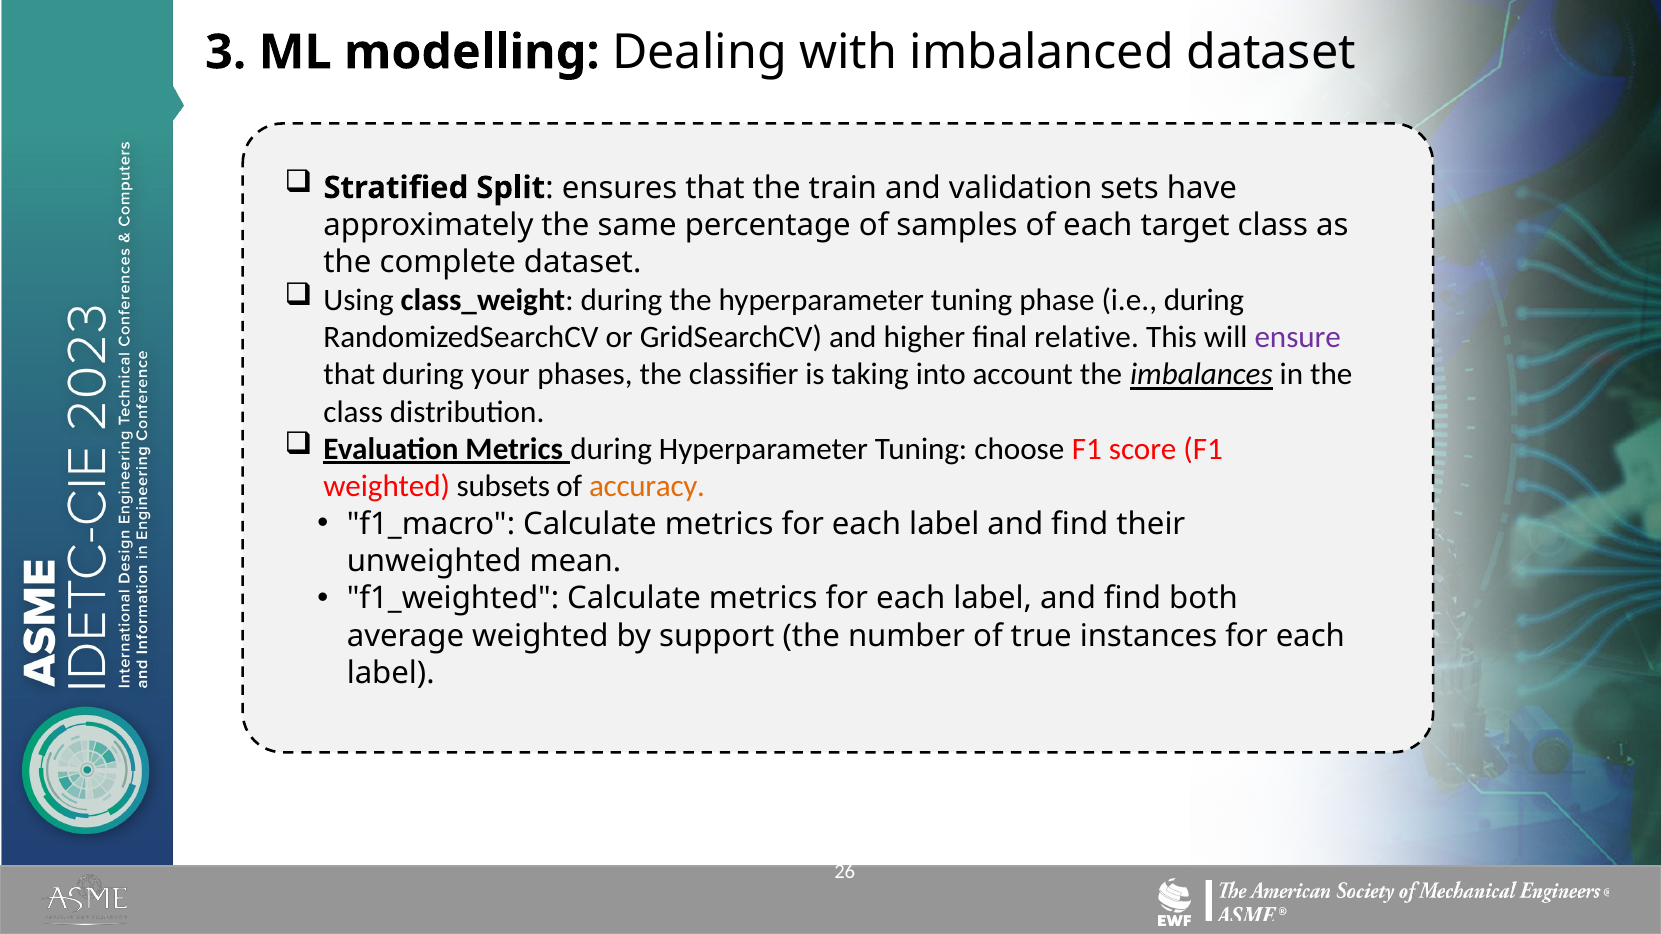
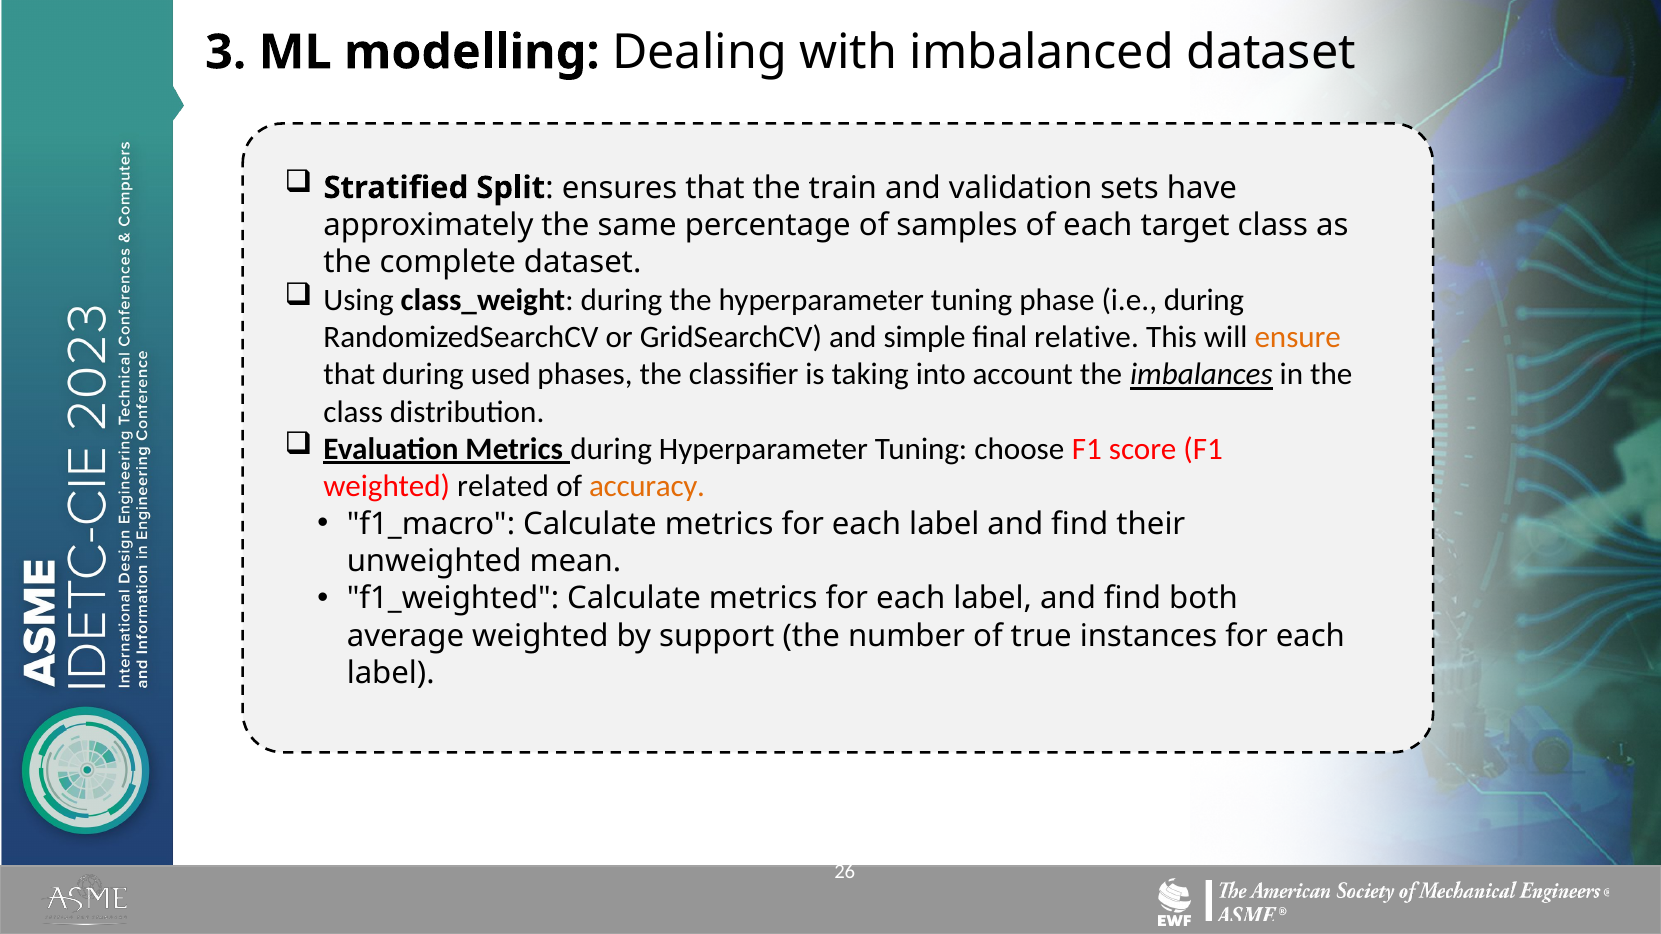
higher: higher -> simple (925, 337)
ensure colour: purple -> orange (1298, 337)
your: your -> used (501, 375)
subsets: subsets -> related (503, 487)
